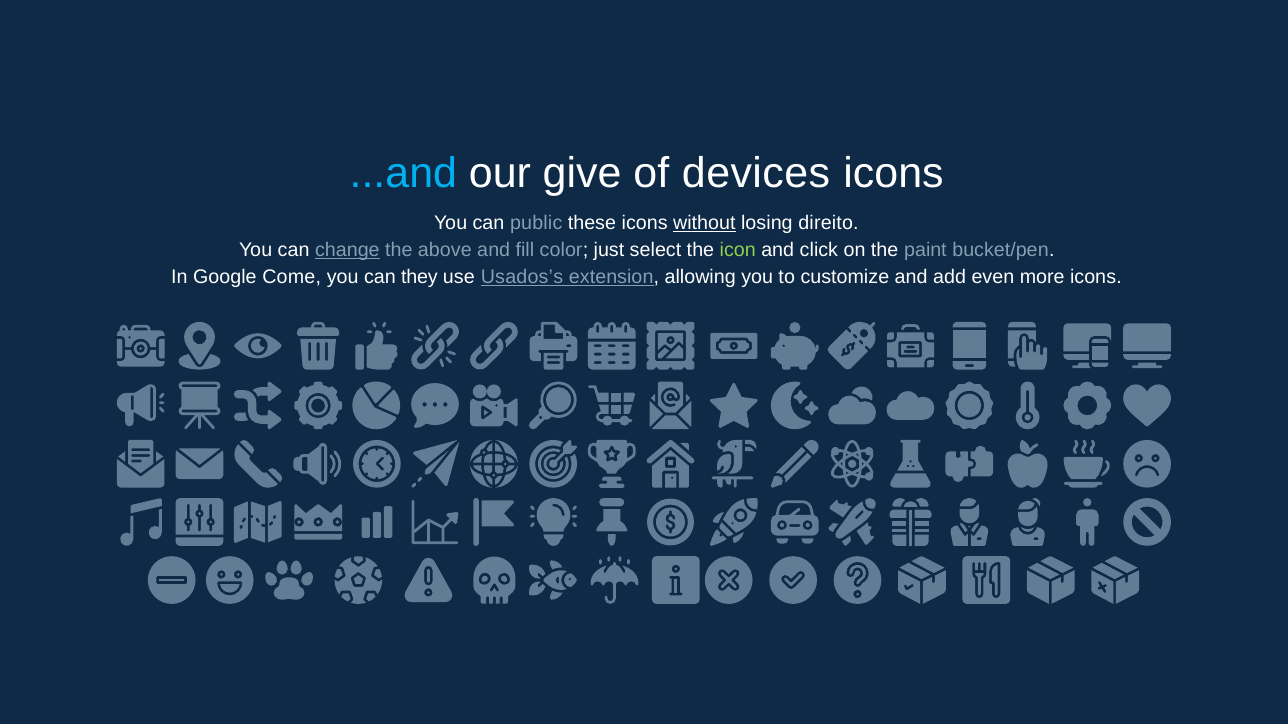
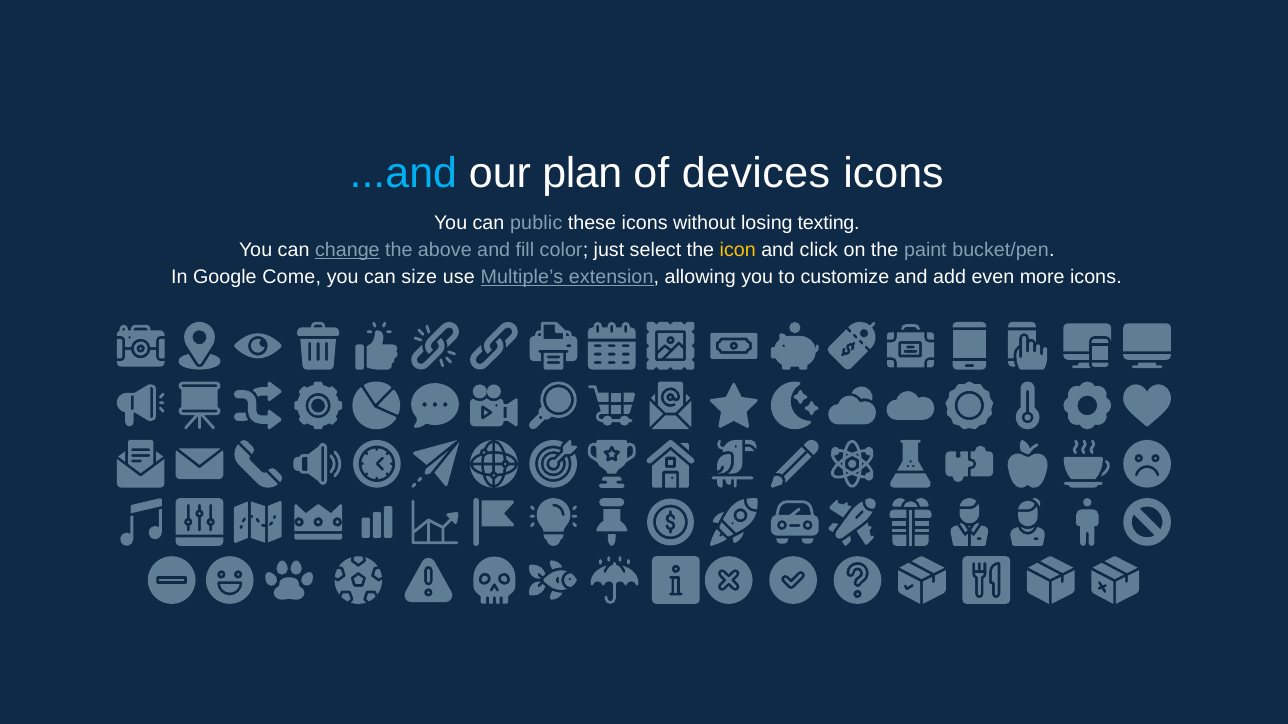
give: give -> plan (582, 173)
without underline: present -> none (704, 223)
direito: direito -> texting (829, 223)
icon colour: light green -> yellow (738, 250)
they: they -> size (419, 277)
Usados’s: Usados’s -> Multiple’s (522, 277)
